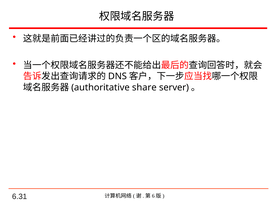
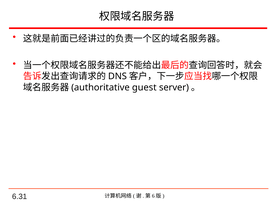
share: share -> guest (144, 87)
